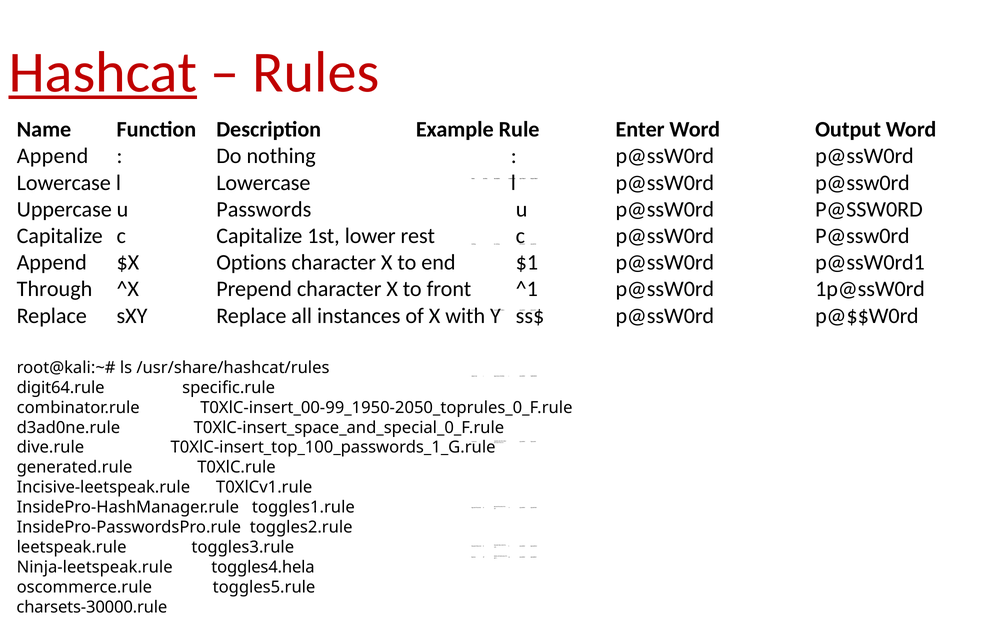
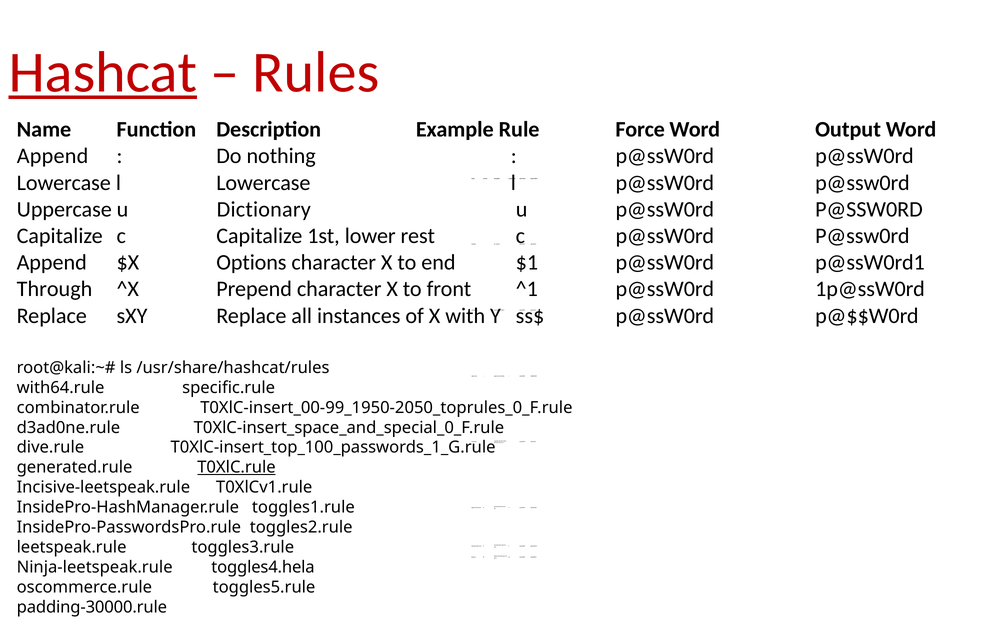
Enter: Enter -> Force (640, 129)
Passwords: Passwords -> Dictionary (264, 209)
digit64.rule: digit64.rule -> with64.rule (61, 387)
T0XlC.rule underline: none -> present (236, 467)
charsets-30000.rule: charsets-30000.rule -> padding-30000.rule (92, 607)
